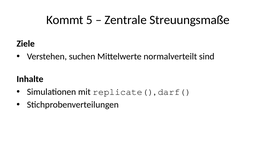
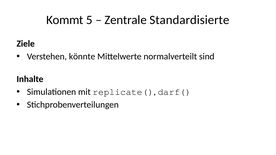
Streuungsmaße: Streuungsmaße -> Standardisierte (189, 20)
suchen: suchen -> könnte (82, 57)
